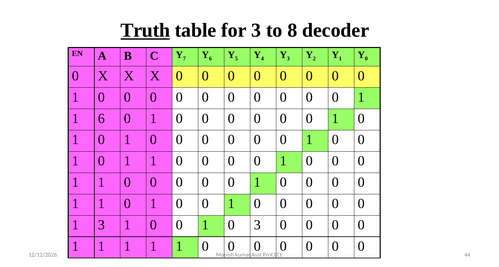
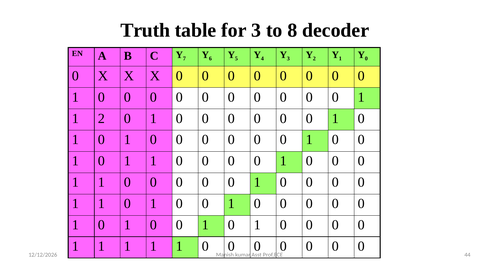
Truth underline: present -> none (145, 30)
1 6: 6 -> 2 (101, 119)
3: 3 -> 0 (101, 225)
3: 3 -> 1 (257, 225)
